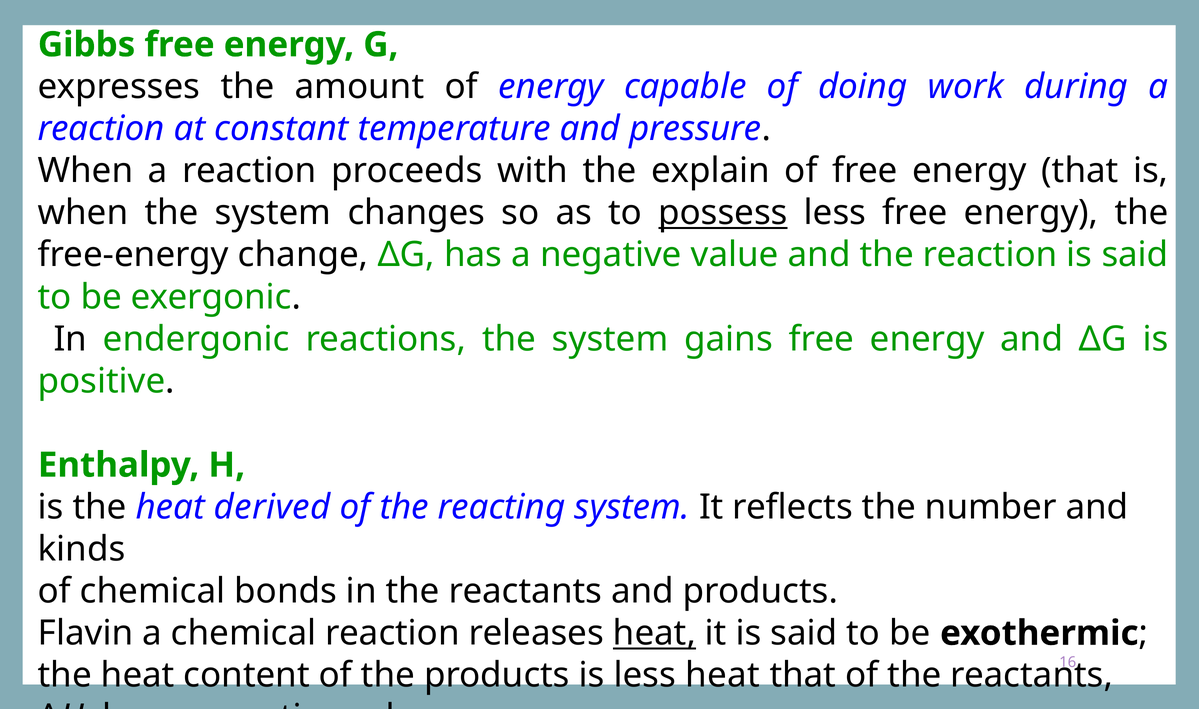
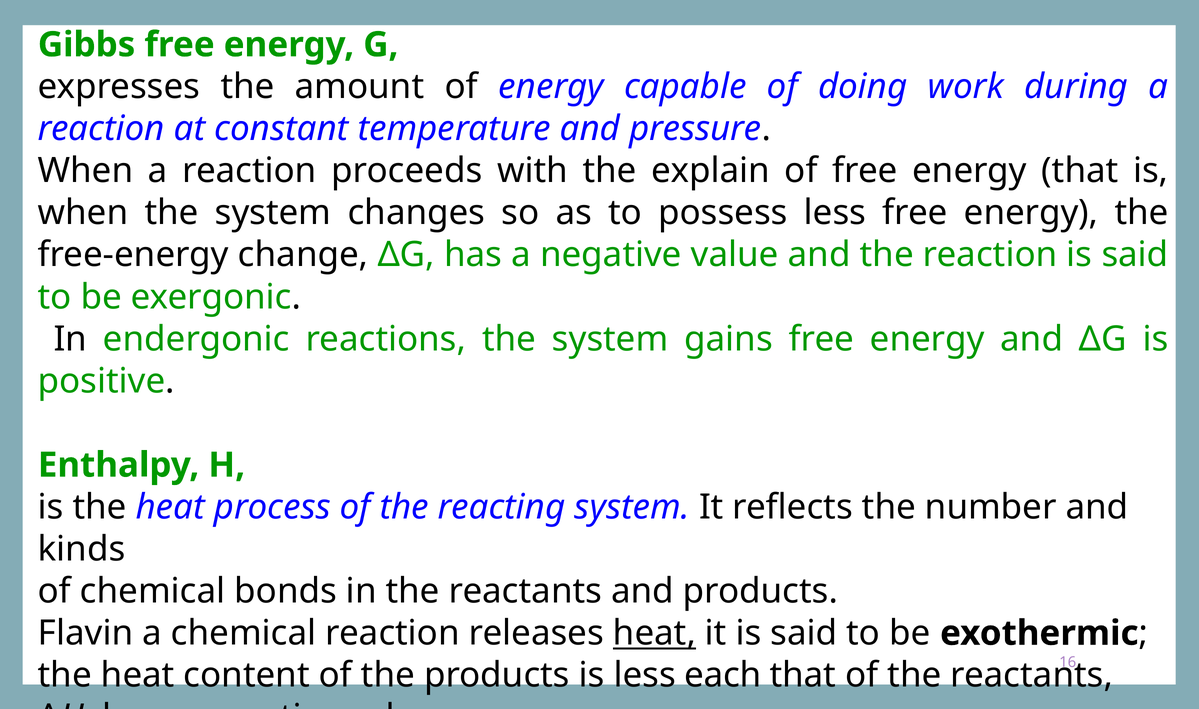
possess underline: present -> none (723, 213)
derived: derived -> process (272, 507)
less heat: heat -> each (723, 676)
